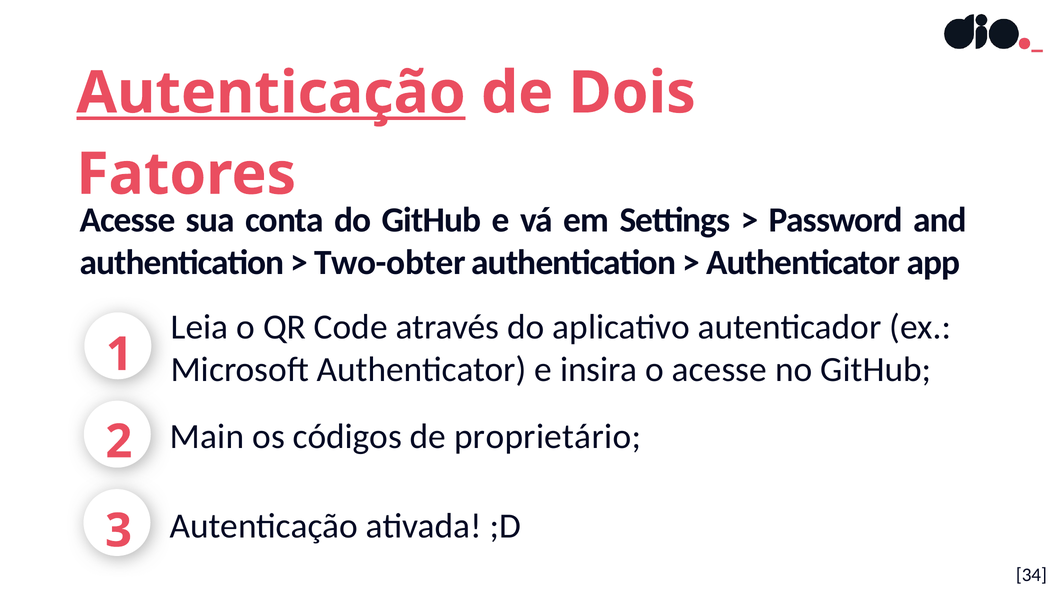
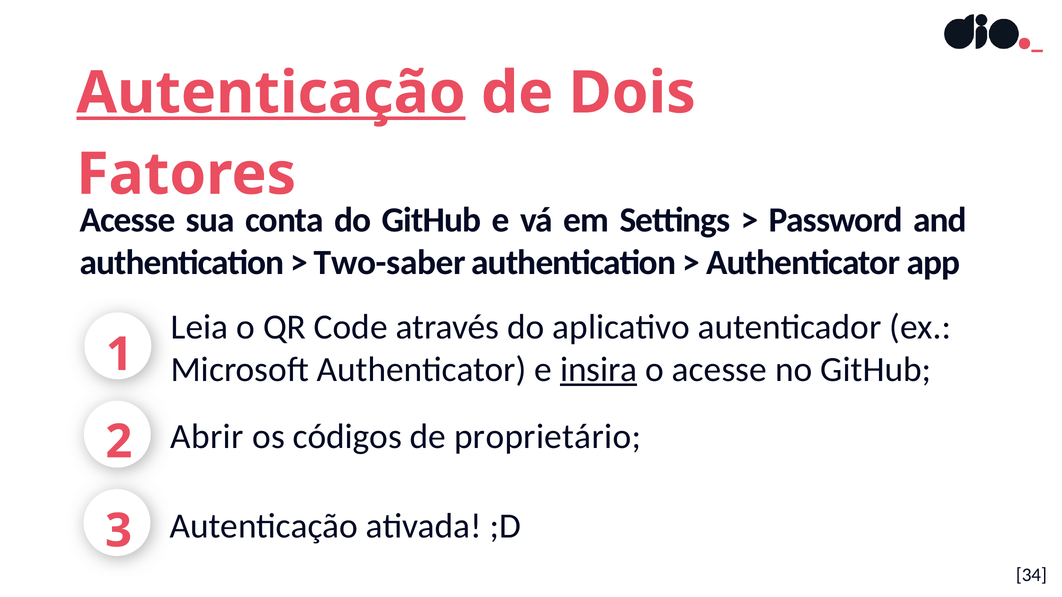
Two-obter: Two-obter -> Two-saber (390, 263)
insira underline: none -> present (599, 370)
Main: Main -> Abrir (207, 437)
